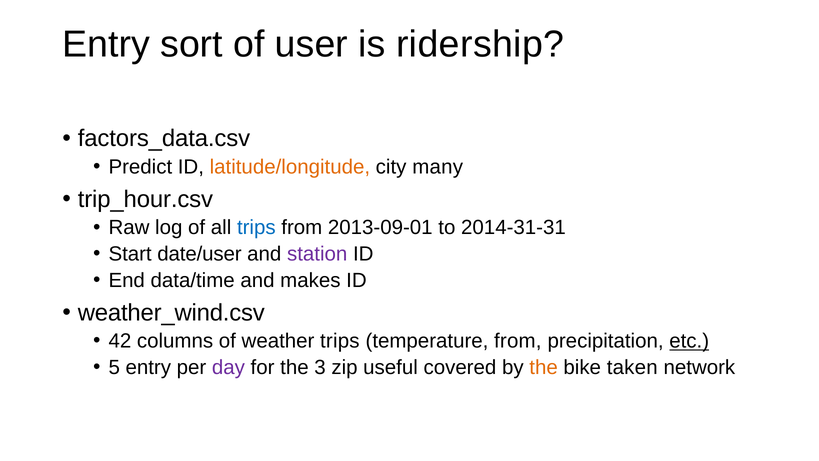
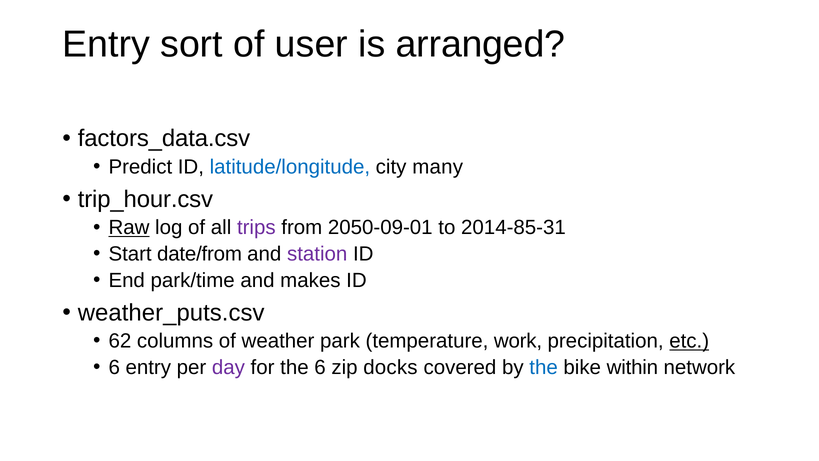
ridership: ridership -> arranged (480, 44)
latitude/longitude colour: orange -> blue (290, 167)
Raw underline: none -> present (129, 227)
trips colour: blue -> purple (256, 227)
2013-09-01: 2013-09-01 -> 2050-09-01 (380, 227)
2014-31-31: 2014-31-31 -> 2014-85-31 (513, 227)
date/user: date/user -> date/from (200, 254)
data/time: data/time -> park/time (193, 280)
weather_wind.csv: weather_wind.csv -> weather_puts.csv (171, 313)
42: 42 -> 62 (120, 341)
weather trips: trips -> park (340, 341)
temperature from: from -> work (518, 341)
5: 5 -> 6 (114, 367)
the 3: 3 -> 6 (320, 367)
useful: useful -> docks (390, 367)
the colour: orange -> blue (544, 367)
taken: taken -> within (632, 367)
